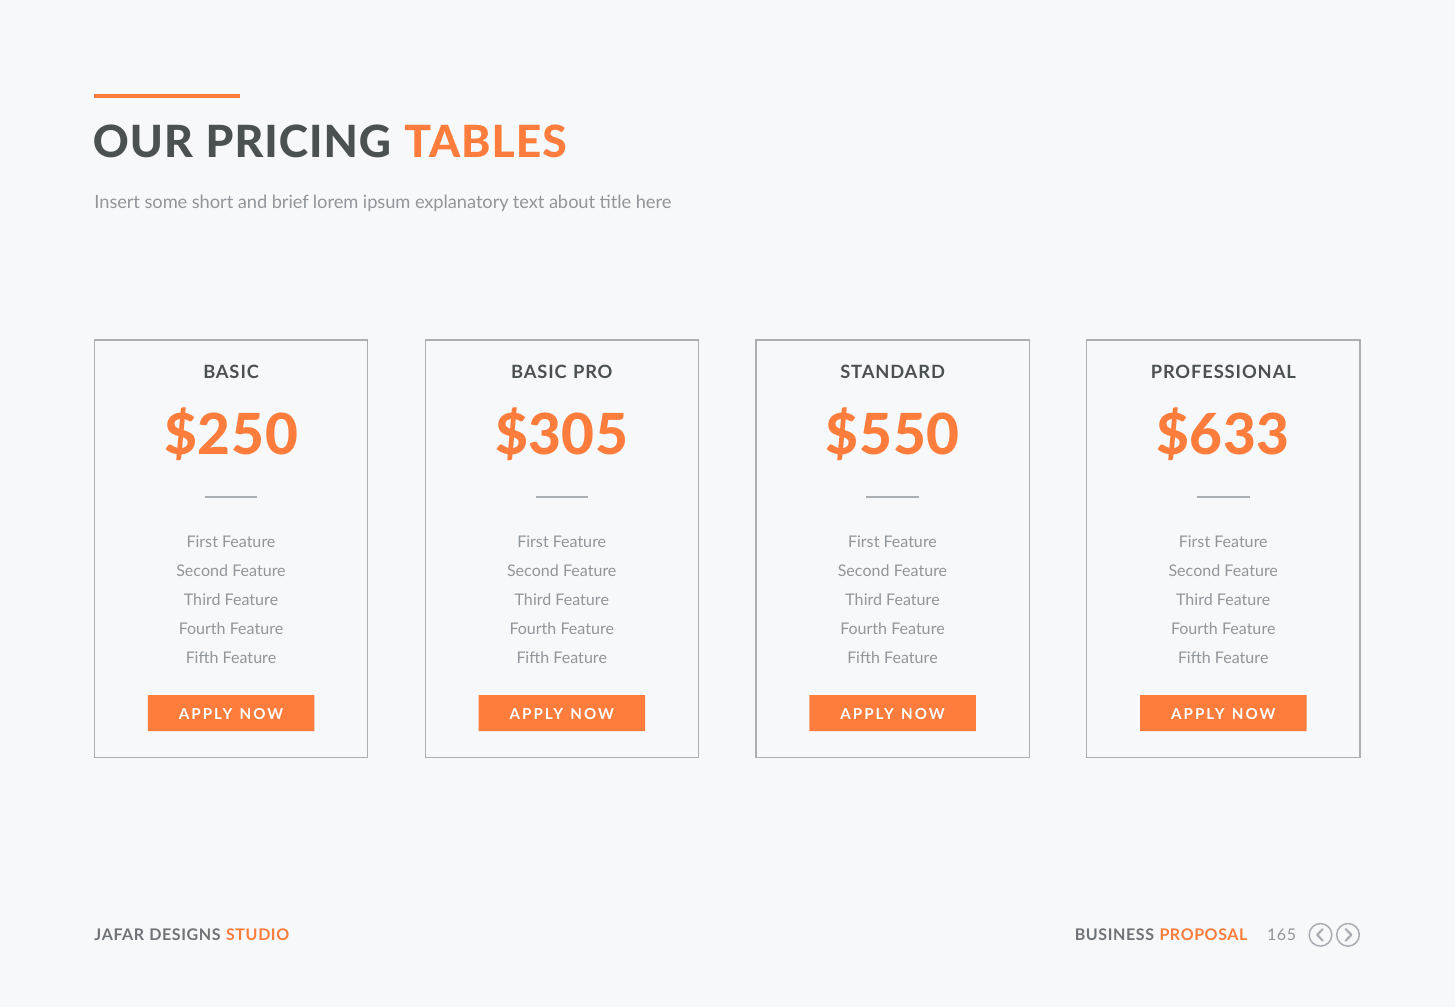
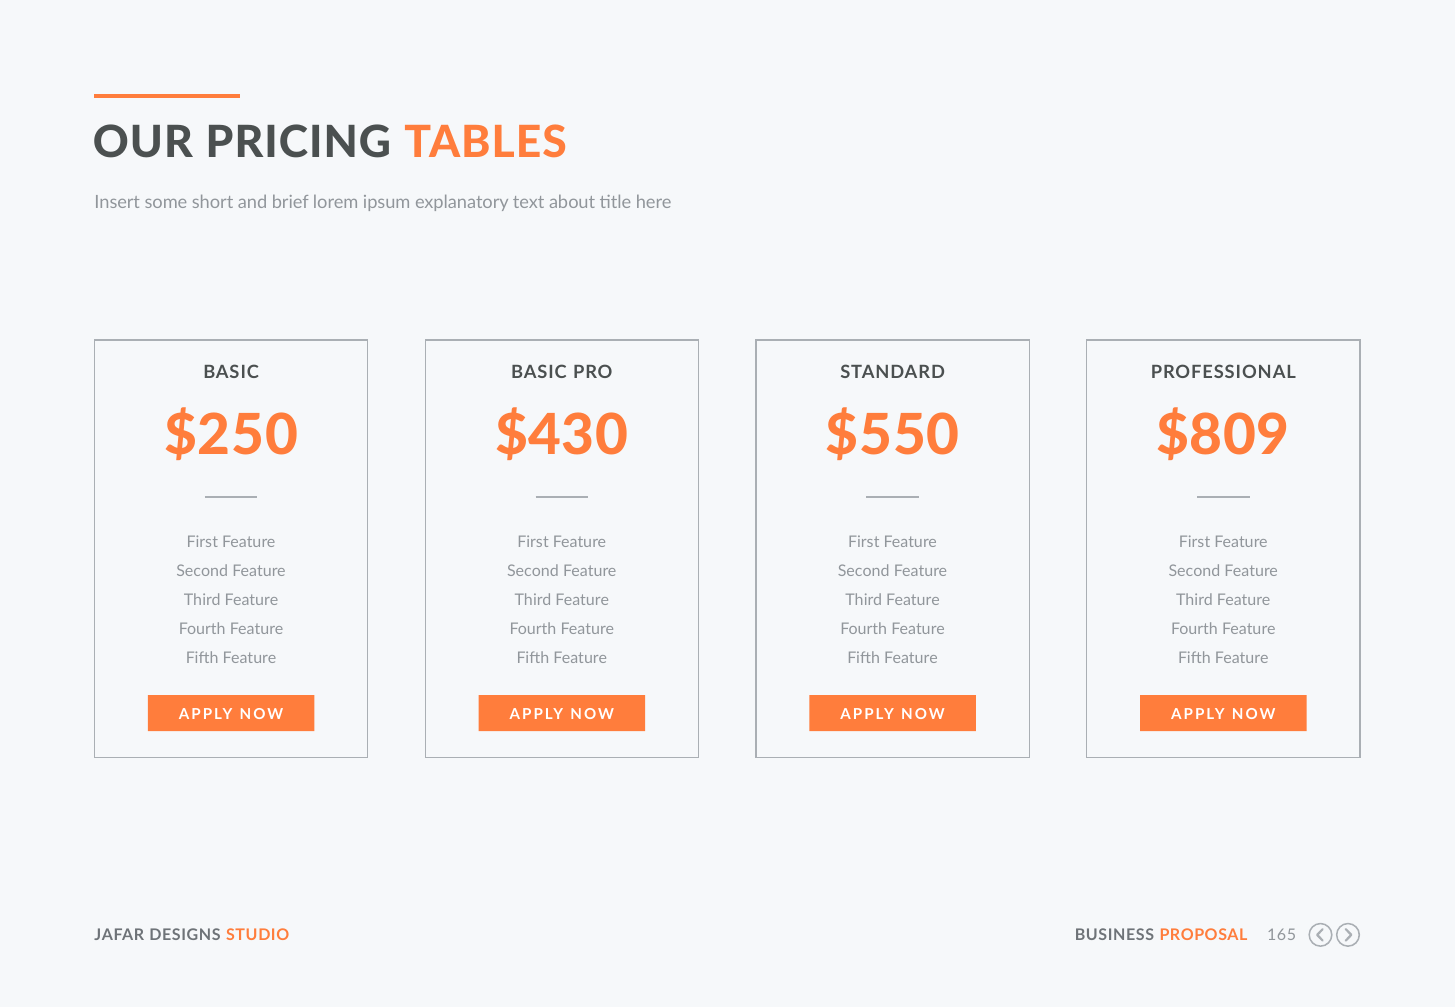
$305: $305 -> $430 (562, 436)
$633: $633 -> $809 (1223, 436)
